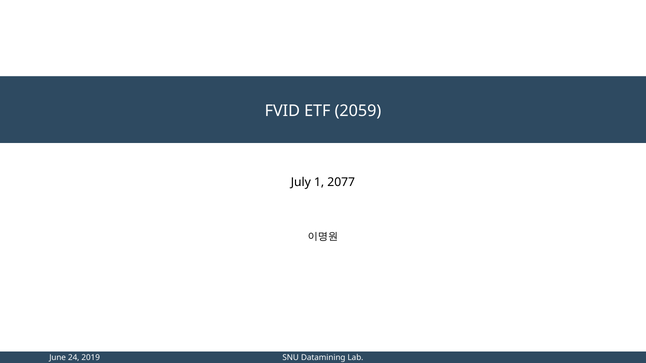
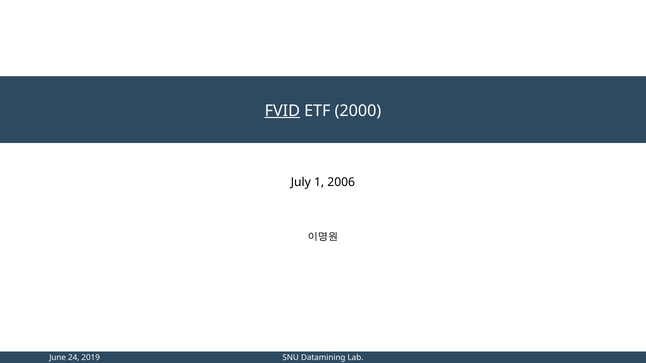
FVID underline: none -> present (282, 111)
2059: 2059 -> 2000 (358, 111)
2077: 2077 -> 2006 (341, 183)
